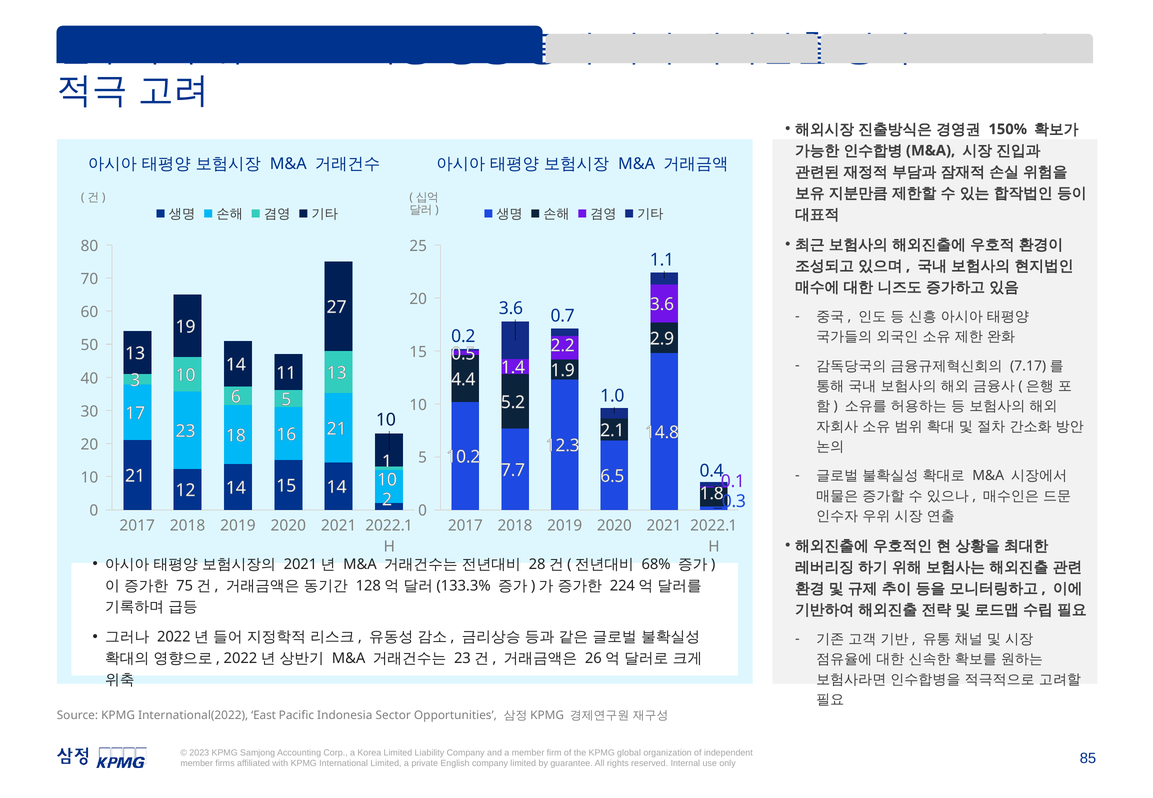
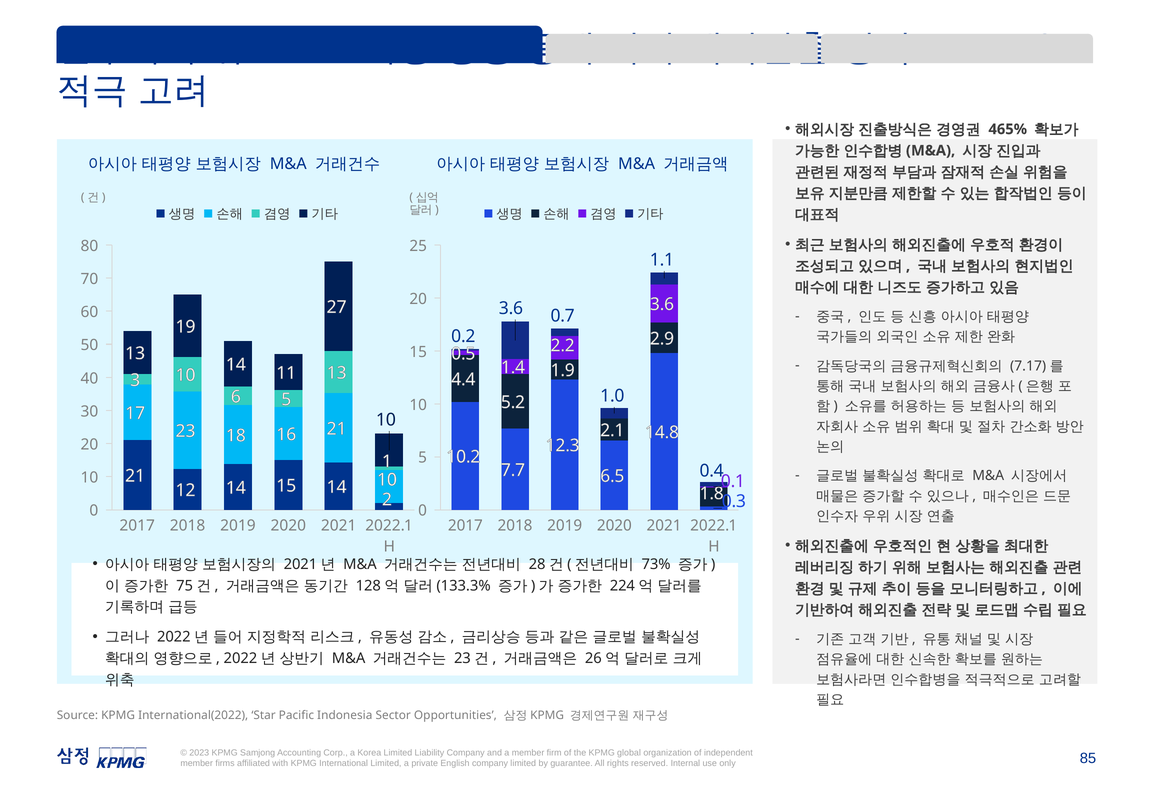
150%: 150% -> 465% (1008, 129)
68%: 68% -> 73% (656, 565)
East: East -> Star (264, 715)
